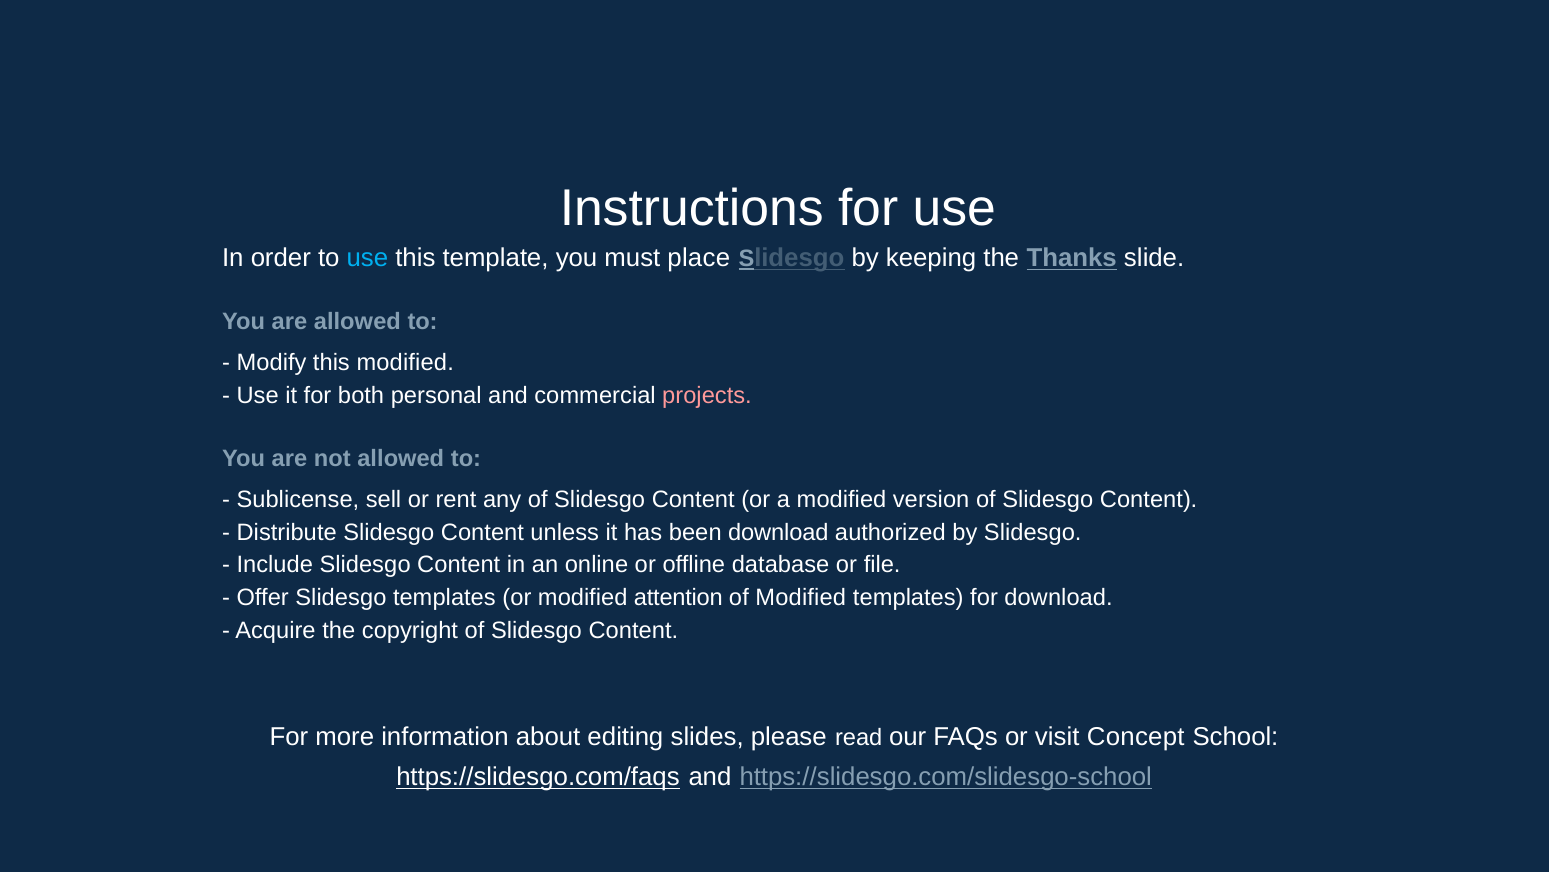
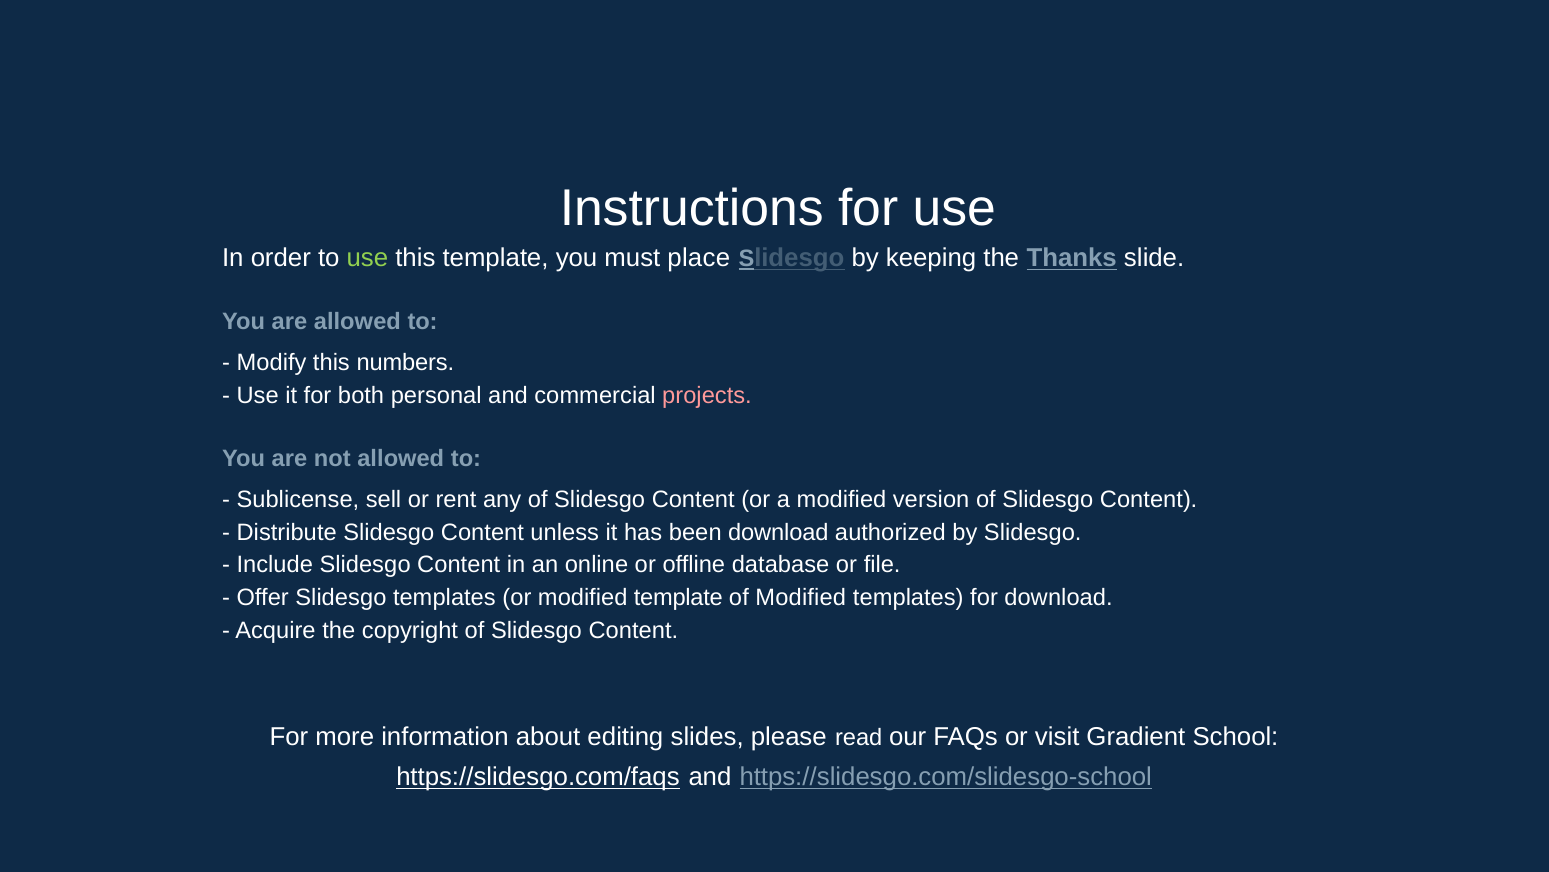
use colour: light blue -> light green (367, 258)
this modified: modified -> numbers (405, 363)
modified attention: attention -> template (678, 597)
Concept: Concept -> Gradient (1136, 736)
